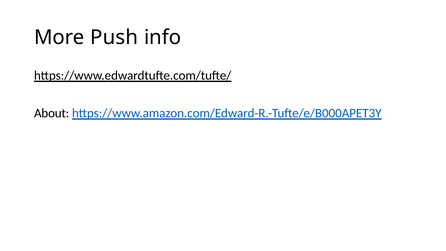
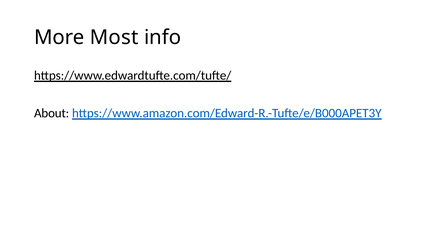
Push: Push -> Most (114, 37)
